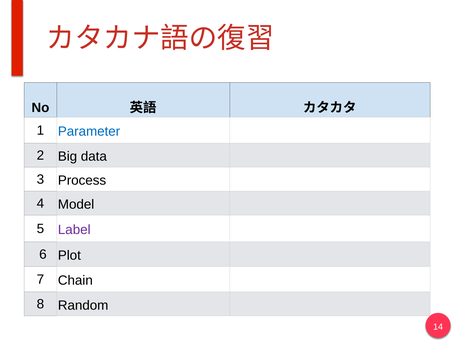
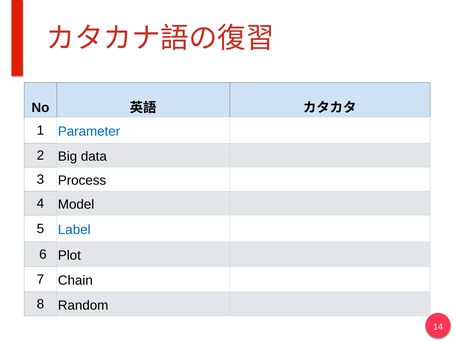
Label colour: purple -> blue (74, 230)
